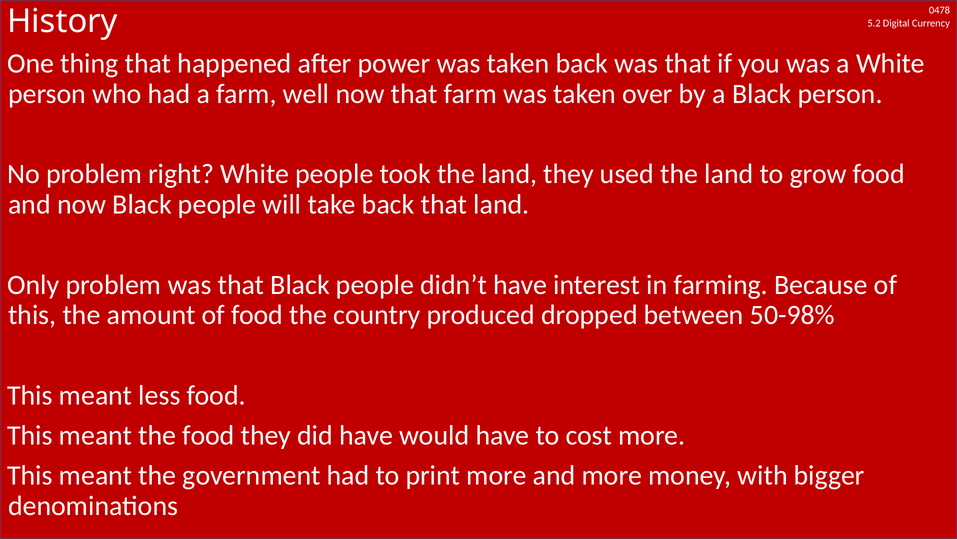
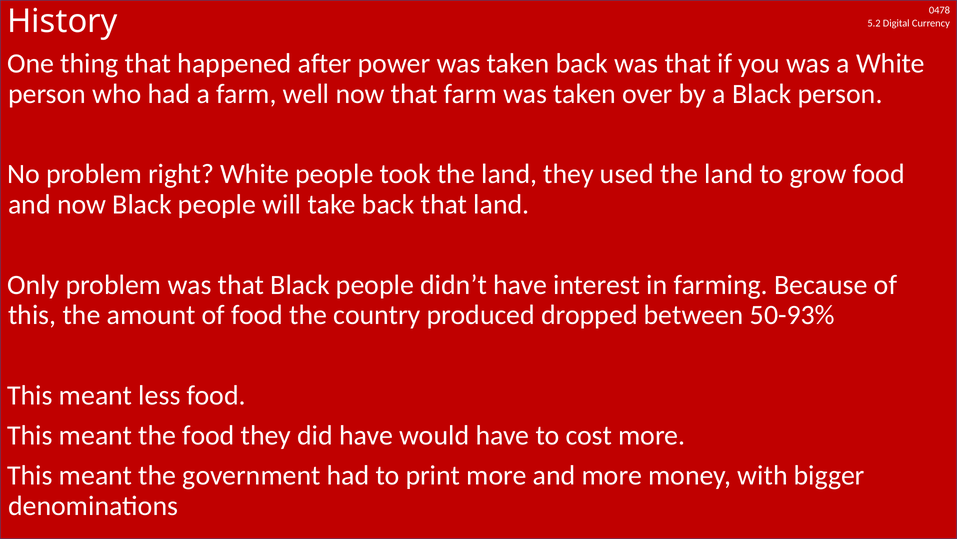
50-98%: 50-98% -> 50-93% (792, 315)
